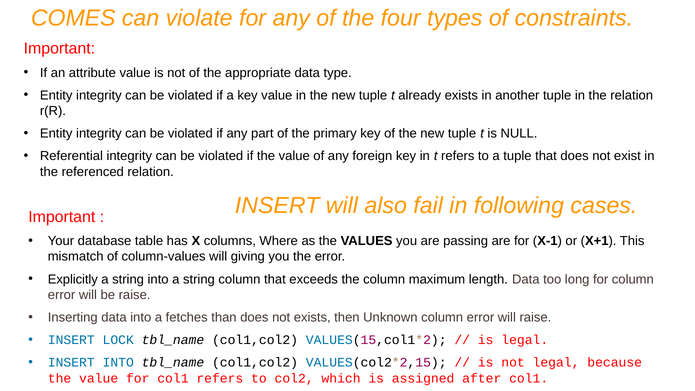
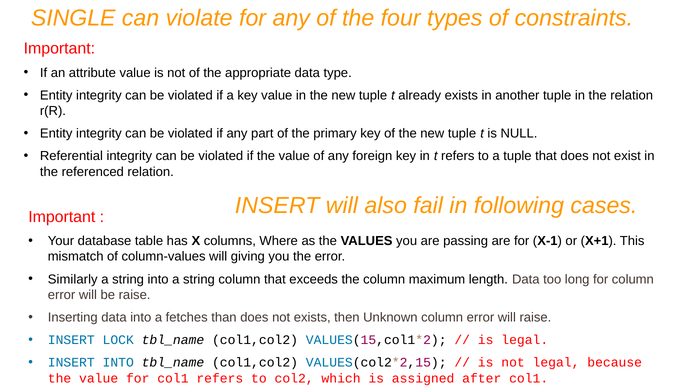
COMES: COMES -> SINGLE (73, 18)
Explicitly: Explicitly -> Similarly (73, 279)
